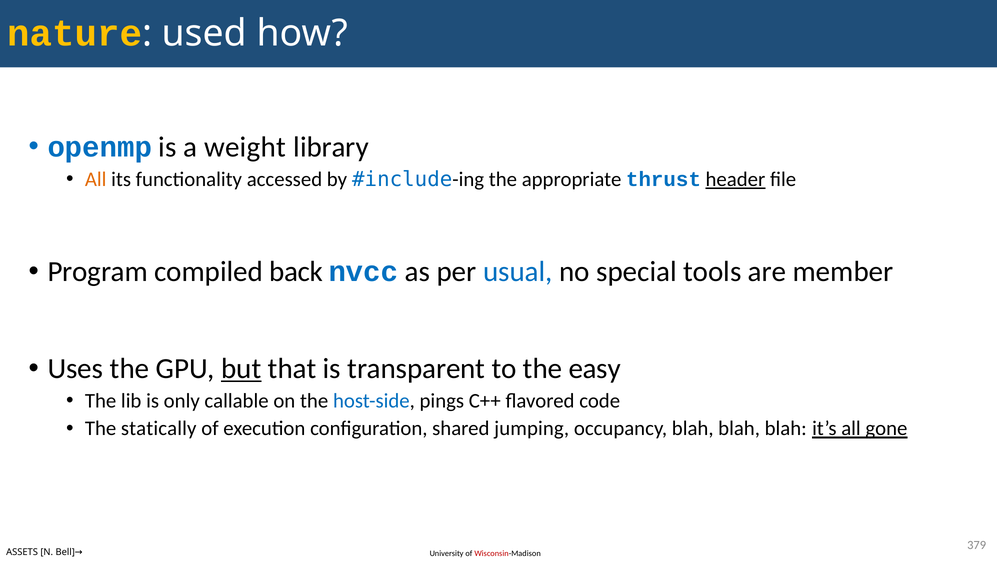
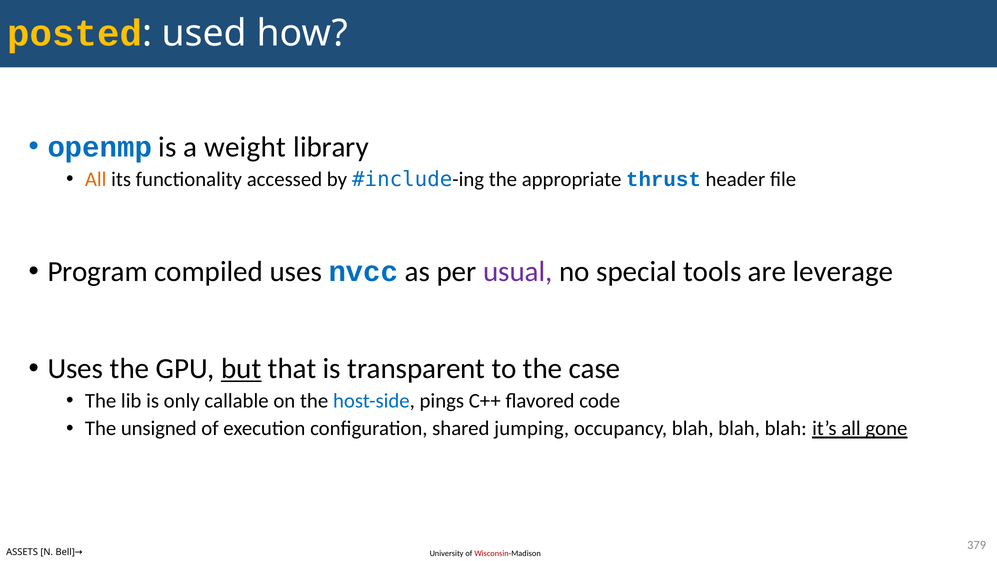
nature: nature -> posted (75, 33)
header underline: present -> none (735, 179)
compiled back: back -> uses (296, 272)
usual colour: blue -> purple (518, 272)
member: member -> leverage (843, 272)
easy: easy -> case (595, 369)
statically: statically -> unsigned (159, 428)
